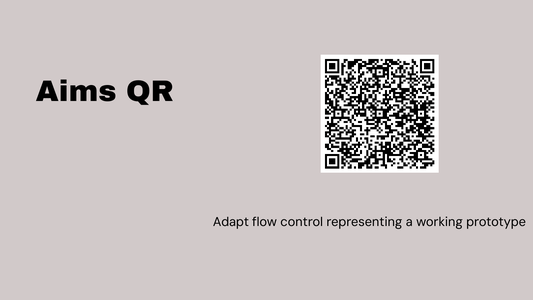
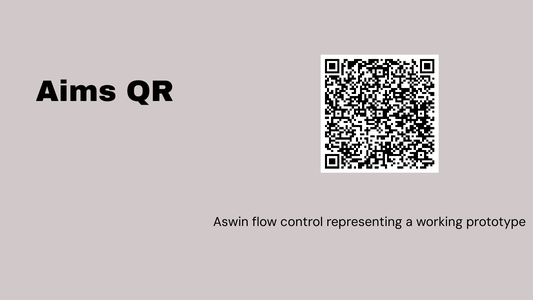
Adapt: Adapt -> Aswin (231, 222)
